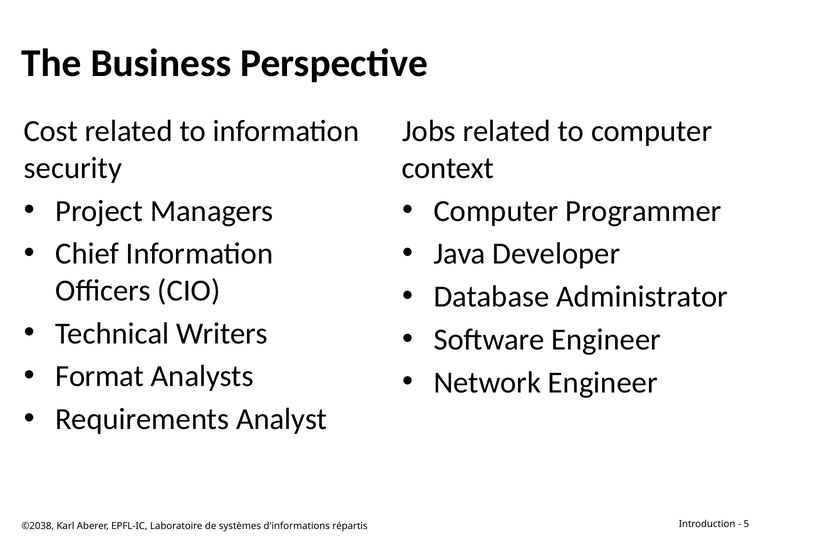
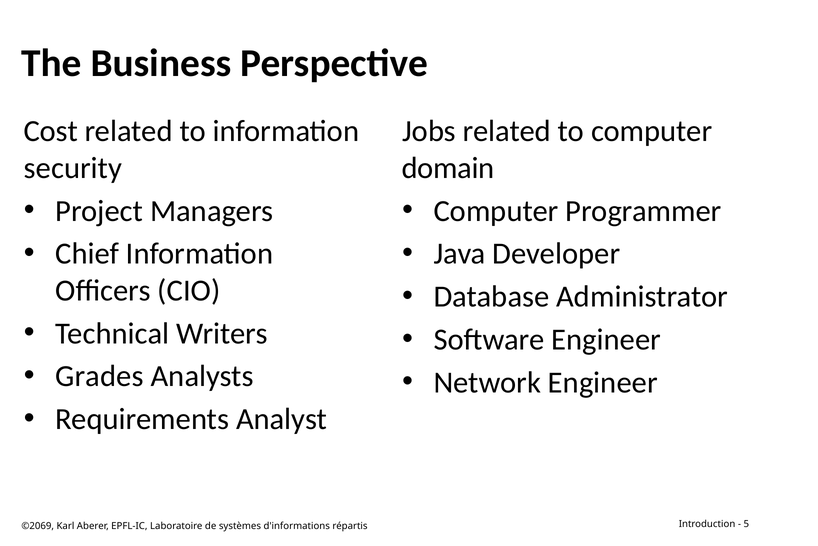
context: context -> domain (448, 168)
Format: Format -> Grades (99, 376)
©2038: ©2038 -> ©2069 (38, 526)
